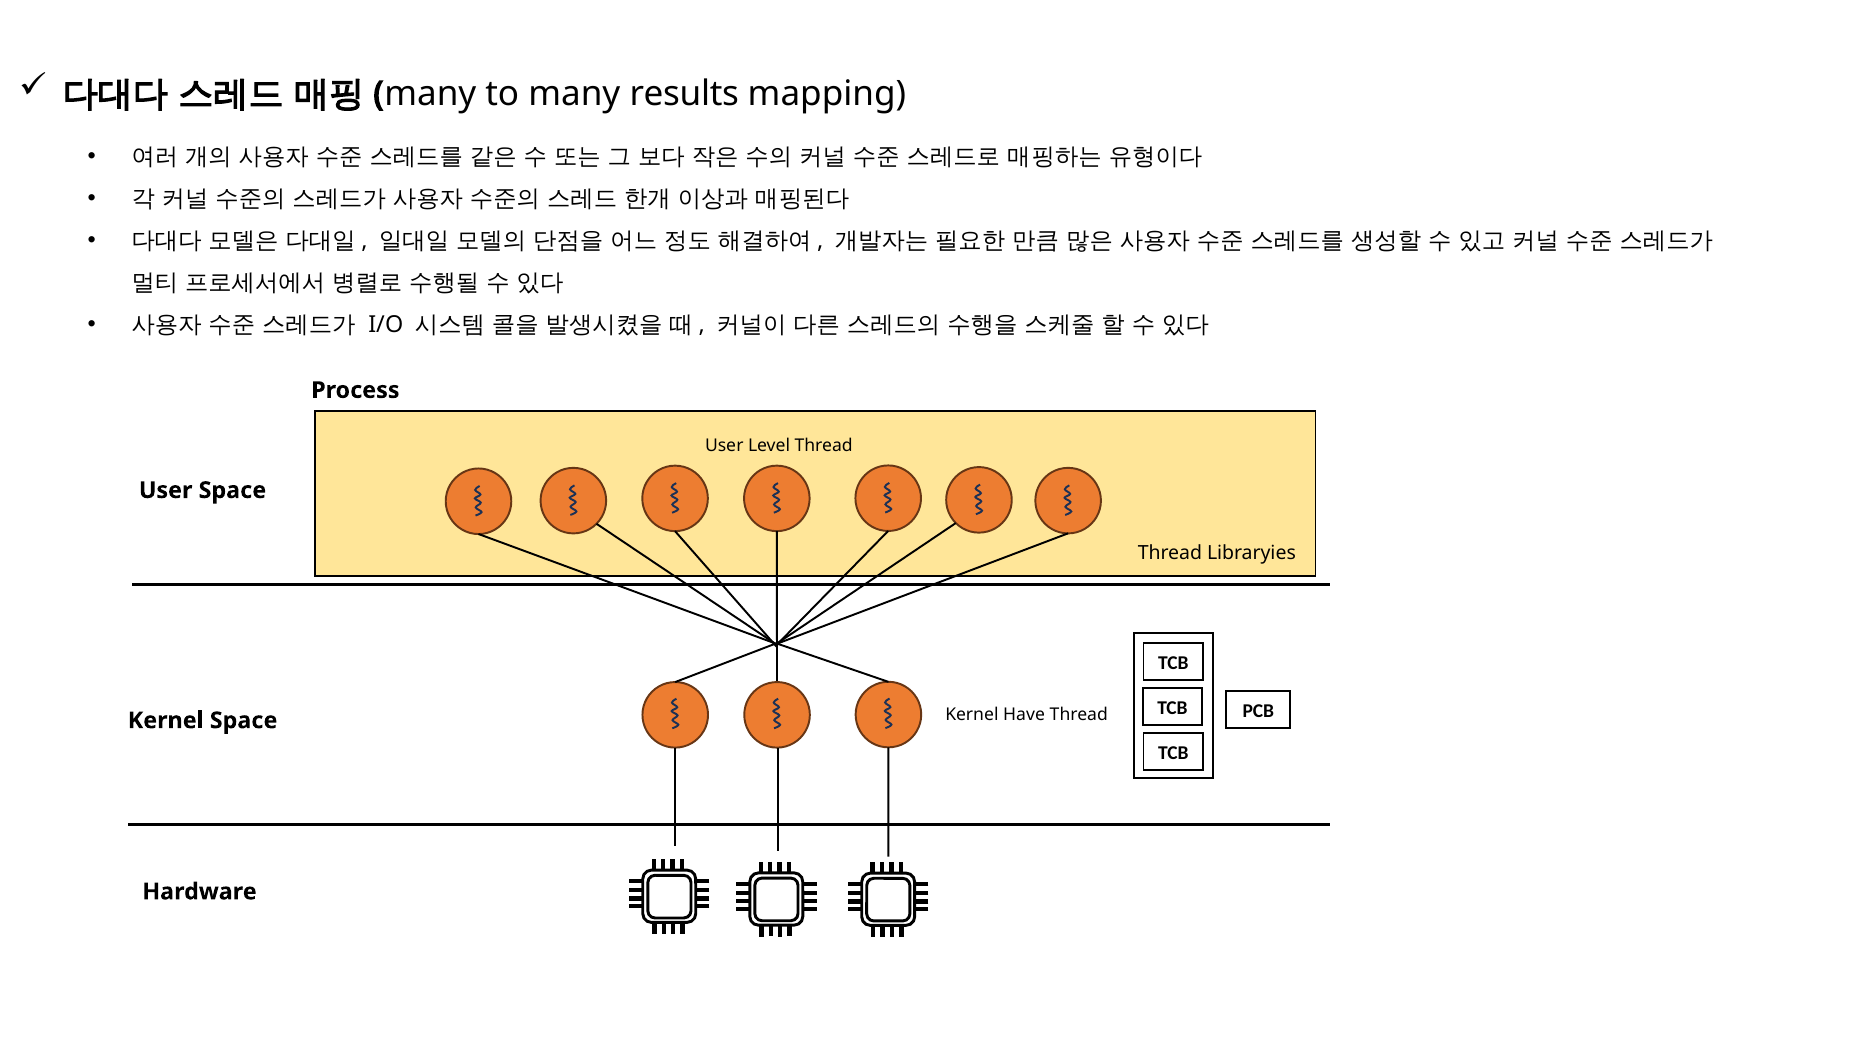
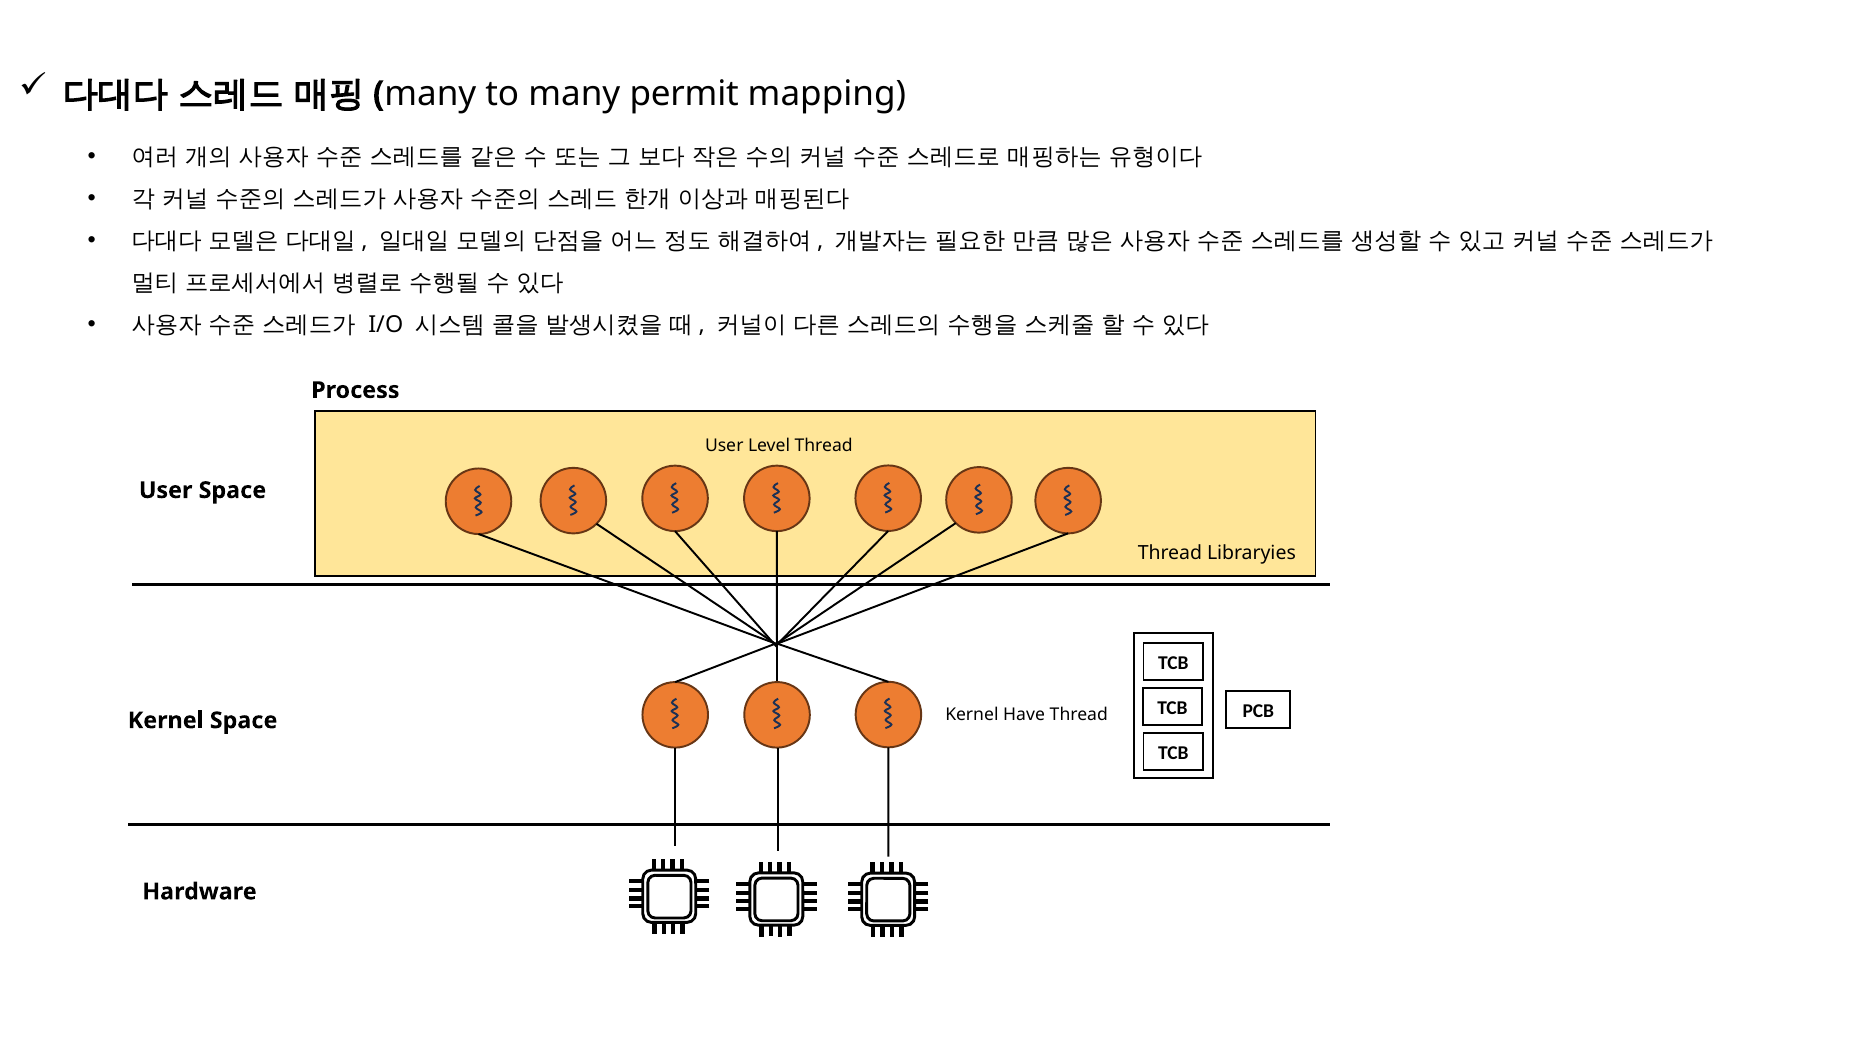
results: results -> permit (684, 94)
